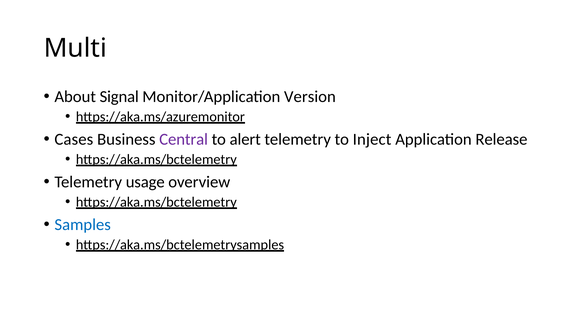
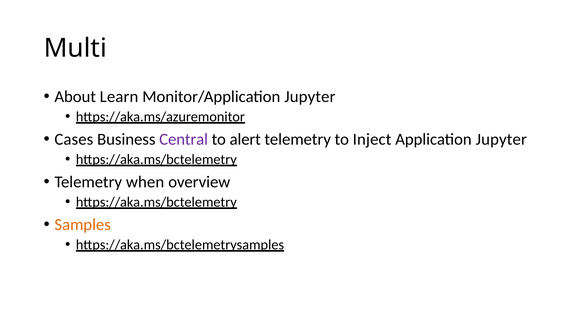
Signal: Signal -> Learn (119, 97)
Monitor/Application Version: Version -> Jupyter (310, 97)
Application Release: Release -> Jupyter (501, 140)
usage: usage -> when (145, 182)
Samples colour: blue -> orange (83, 225)
